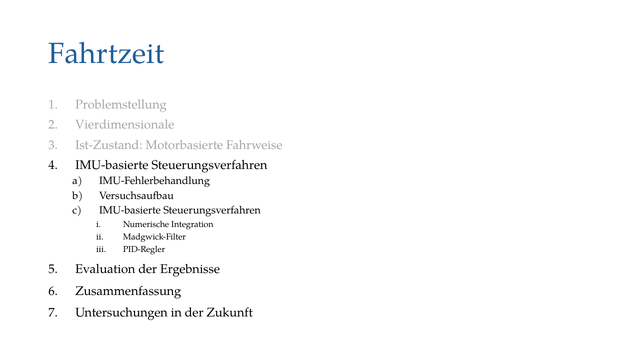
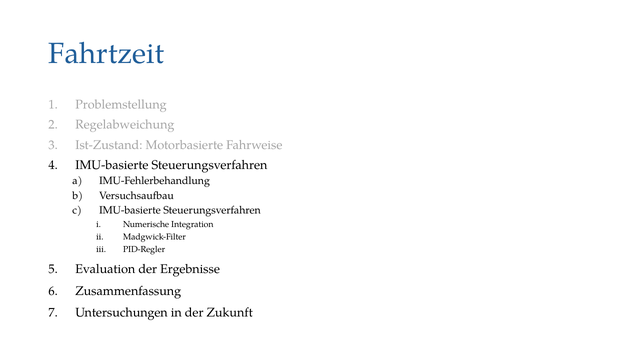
Vierdimensionale: Vierdimensionale -> Regelabweichung (125, 125)
